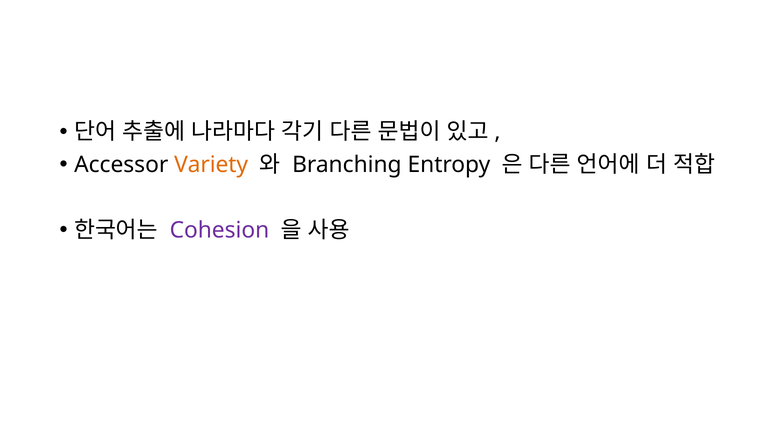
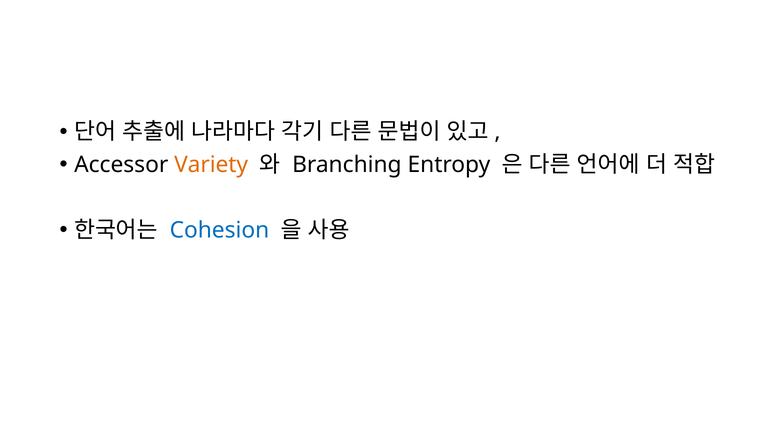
Cohesion colour: purple -> blue (219, 230)
